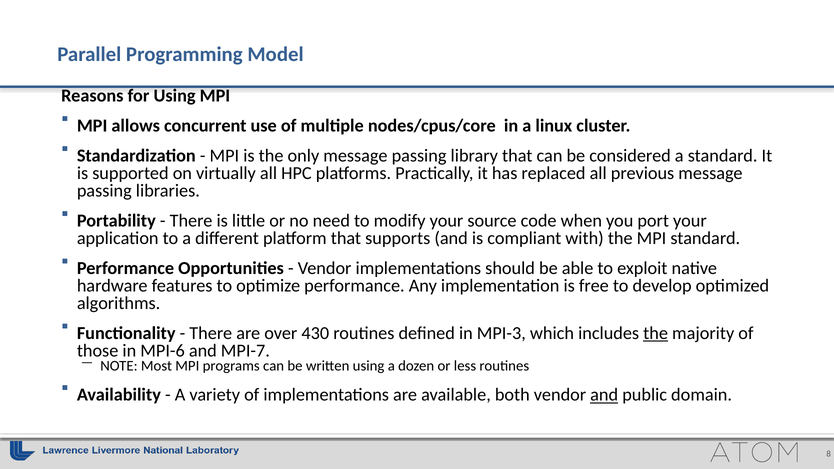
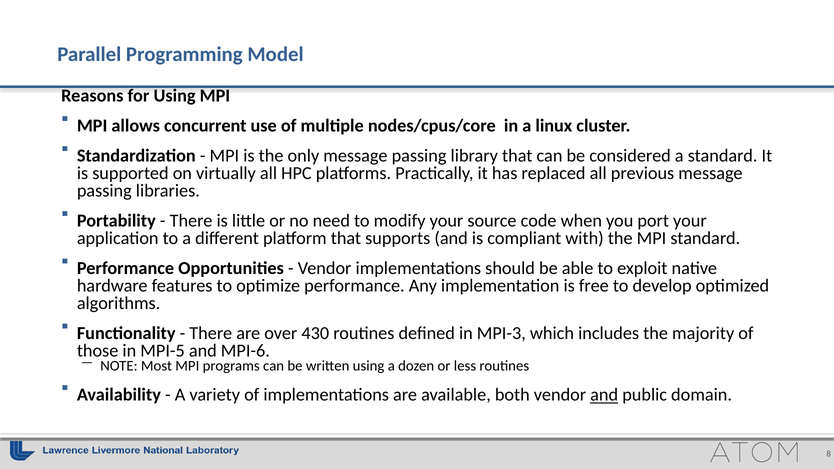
the underline: present -> none (656, 333)
MPI-6: MPI-6 -> MPI-5 (163, 351)
MPI-7: MPI-7 -> MPI-6 (245, 351)
